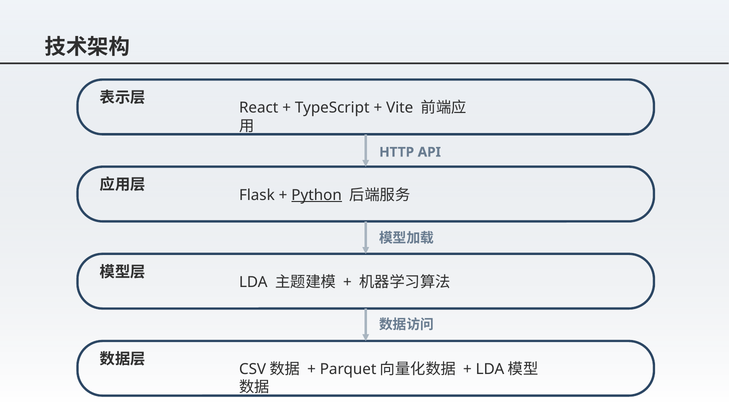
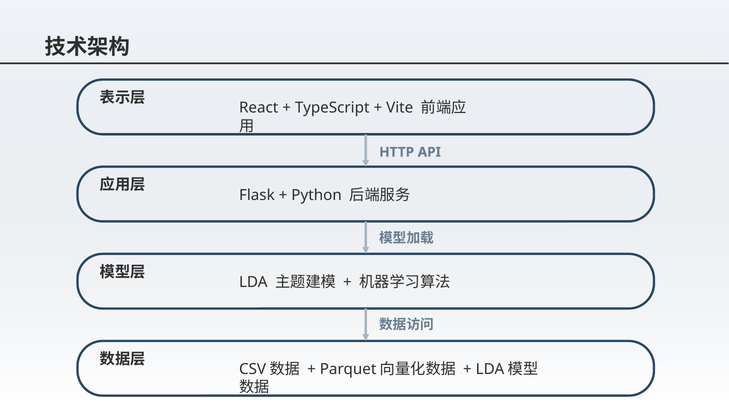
Python underline: present -> none (317, 195)
